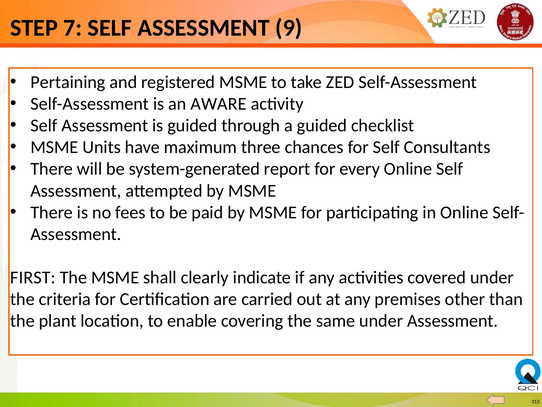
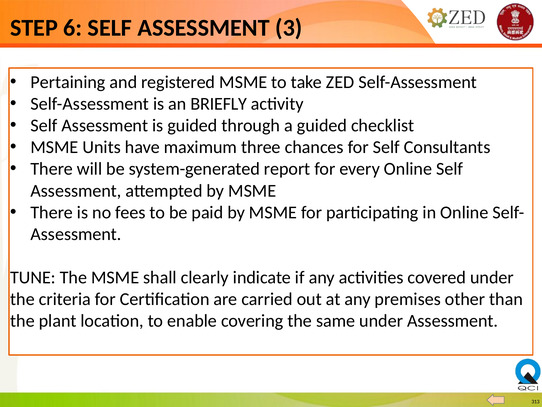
7: 7 -> 6 (73, 28)
9: 9 -> 3 (289, 28)
AWARE: AWARE -> BRIEFLY (219, 104)
FIRST: FIRST -> TUNE (33, 277)
